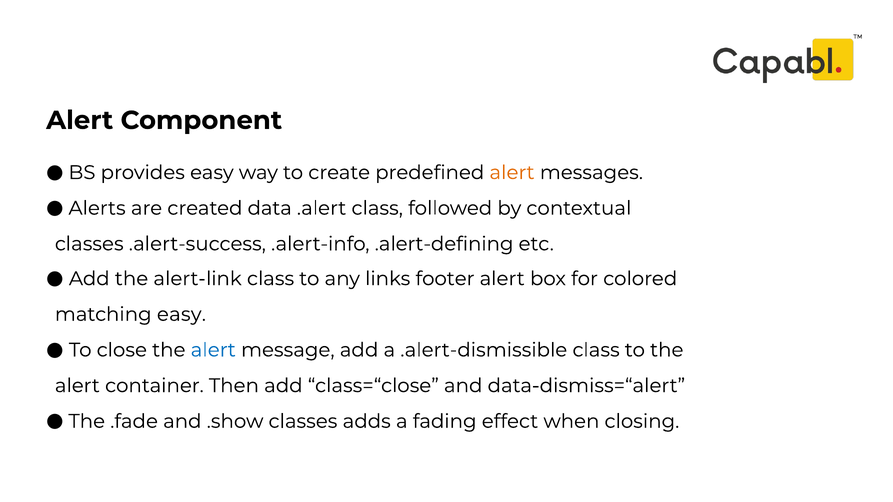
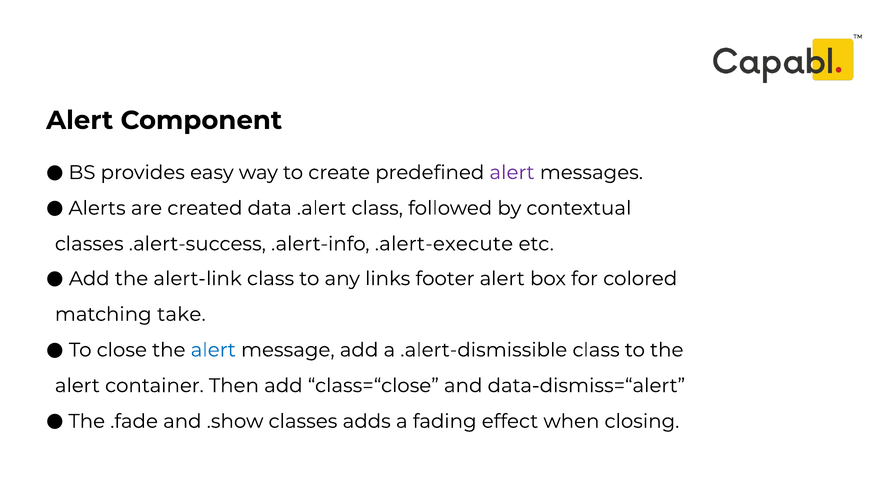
alert colour: orange -> purple (512, 173)
.alert-defining: .alert-defining -> .alert-execute (444, 244)
matching easy: easy -> take (181, 315)
